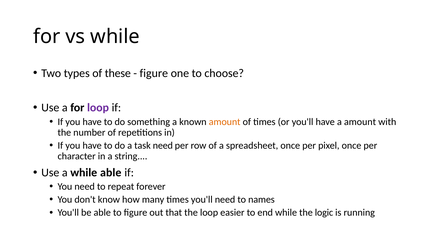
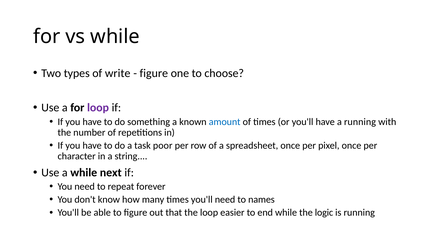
these: these -> write (118, 73)
amount colour: orange -> blue (225, 122)
a amount: amount -> running (360, 122)
task need: need -> poor (163, 145)
while able: able -> next (111, 172)
